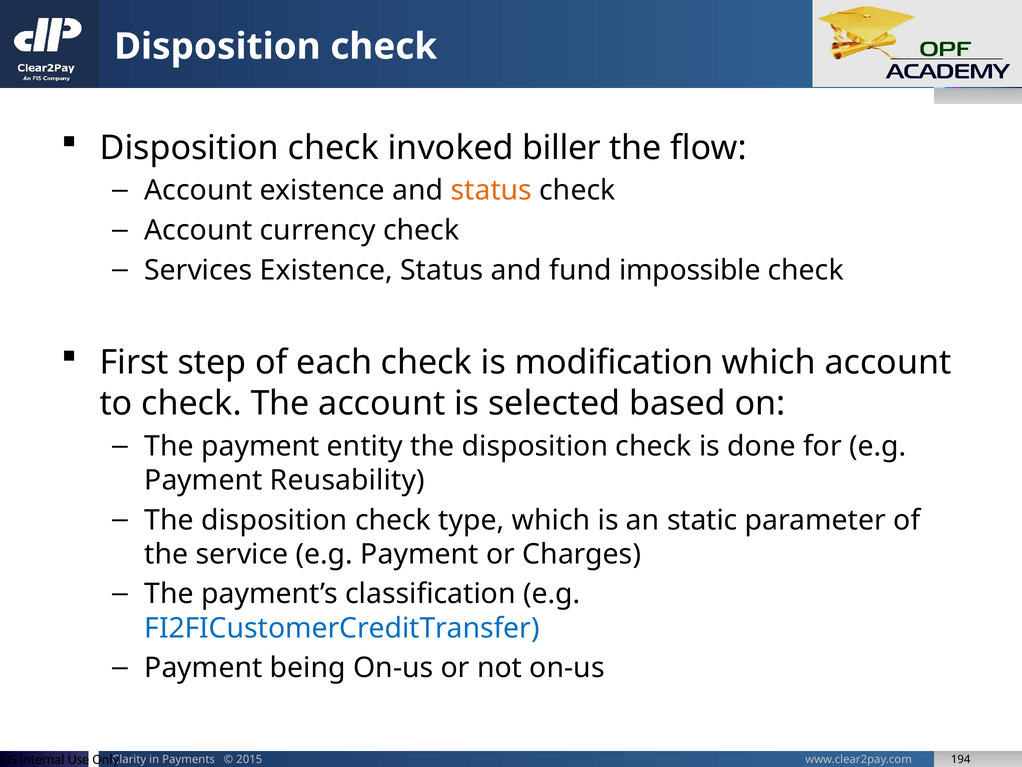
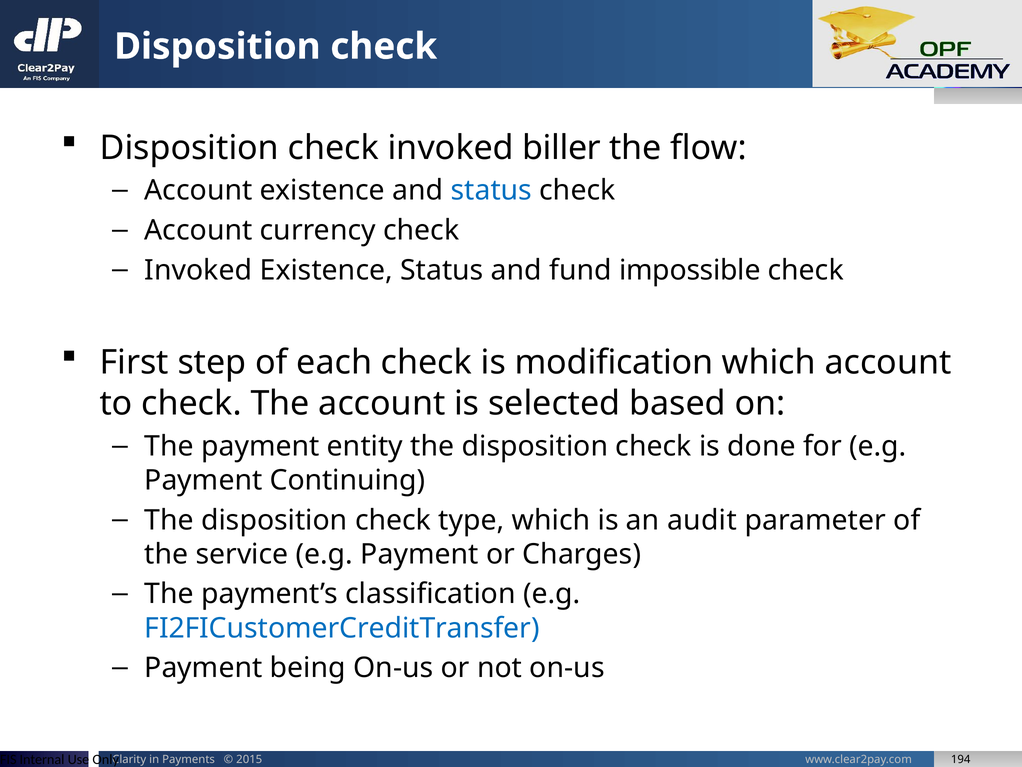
status colour: orange -> blue (491, 190)
Services: Services -> Invoked (198, 270)
Reusability: Reusability -> Continuing (347, 480)
static: static -> audit (702, 520)
